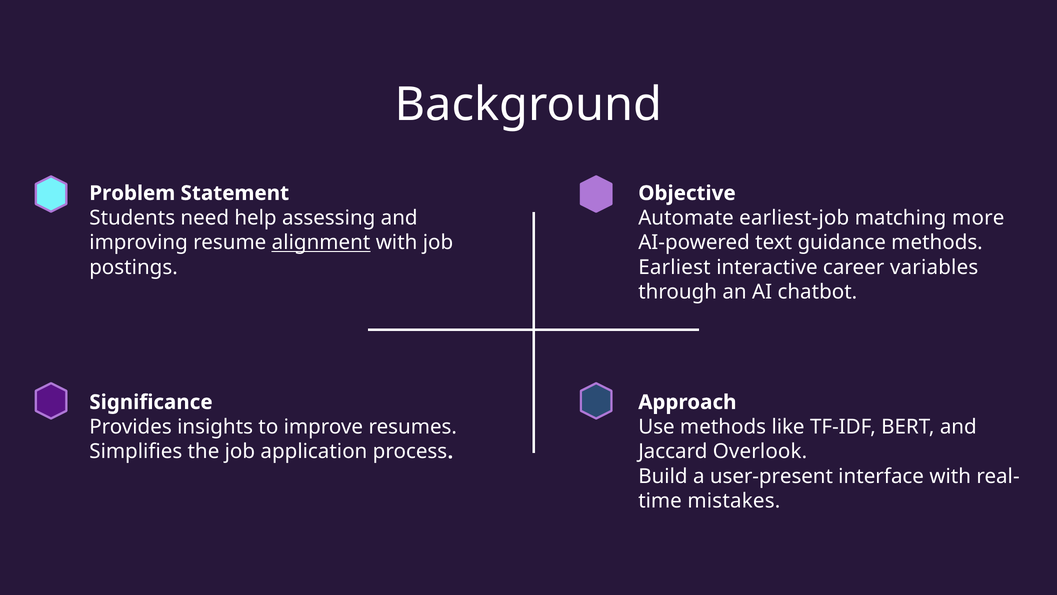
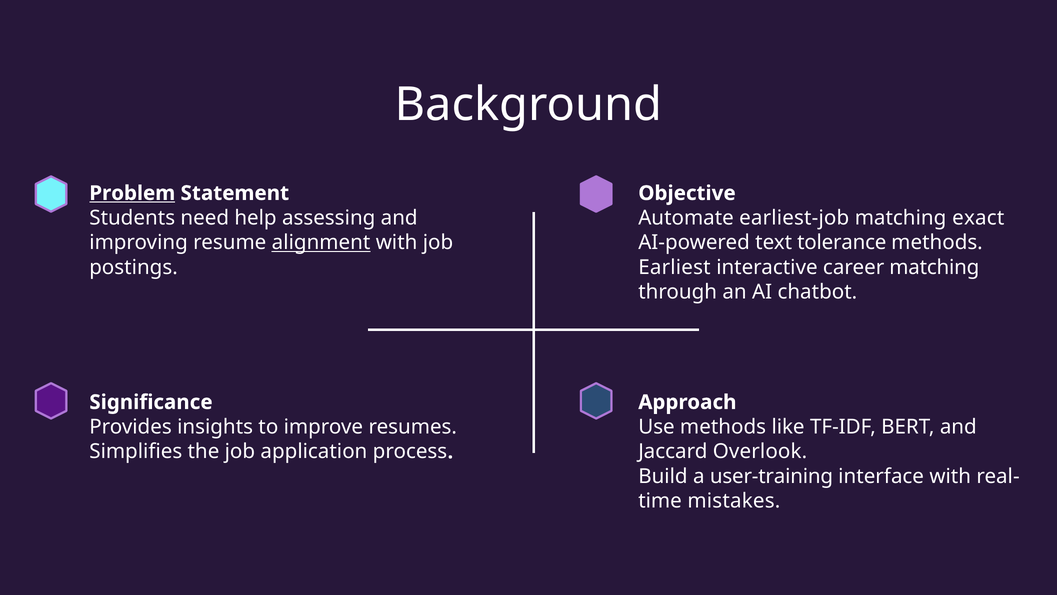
Problem underline: none -> present (132, 193)
more: more -> exact (978, 218)
guidance: guidance -> tolerance (842, 242)
career variables: variables -> matching (934, 267)
user-present: user-present -> user-training (771, 476)
